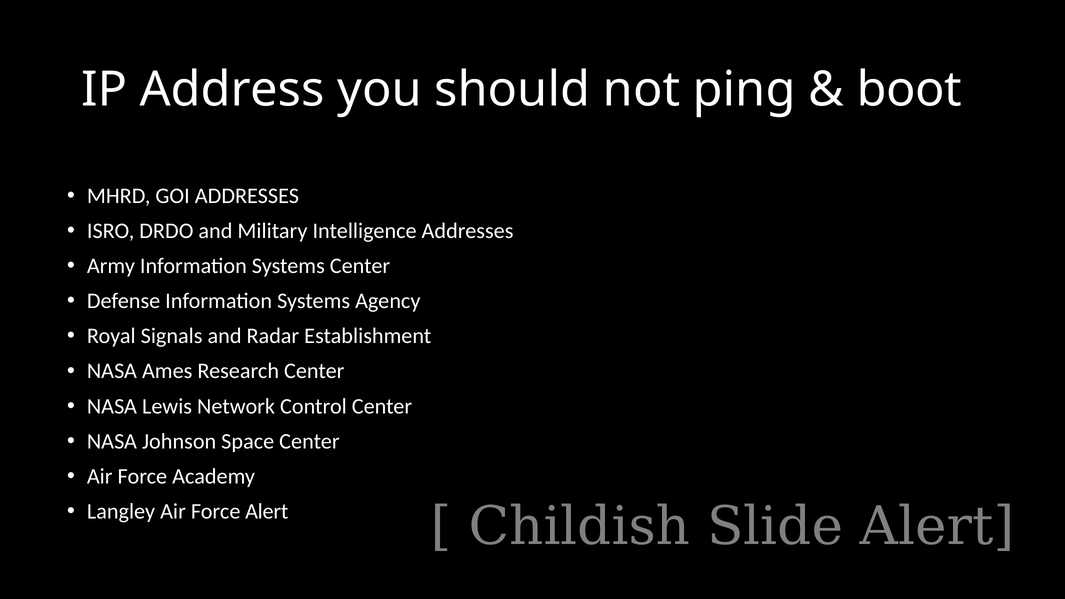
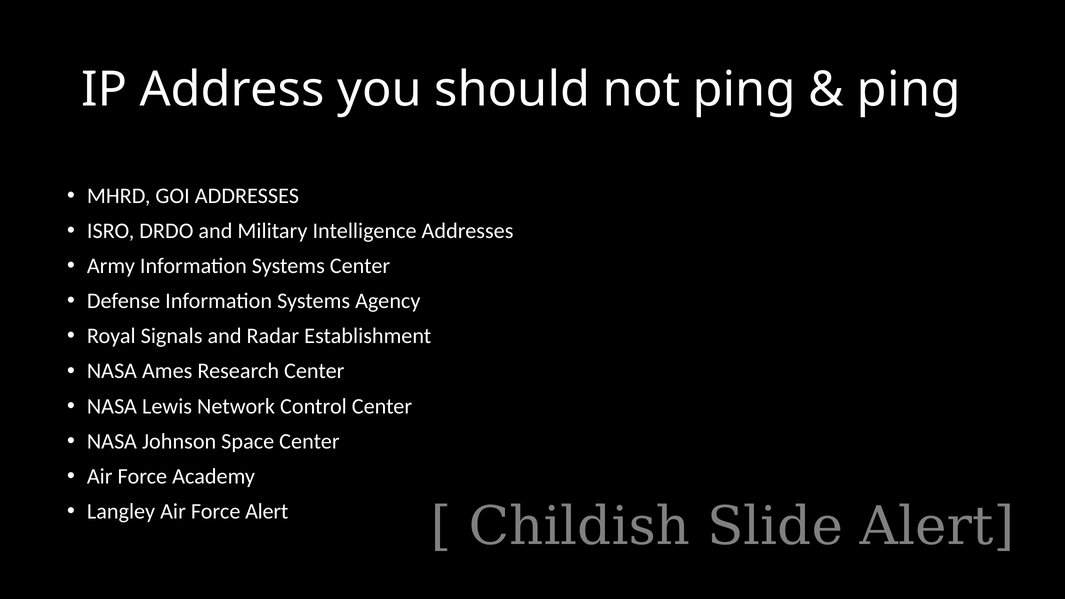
boot: boot -> ping (909, 89)
